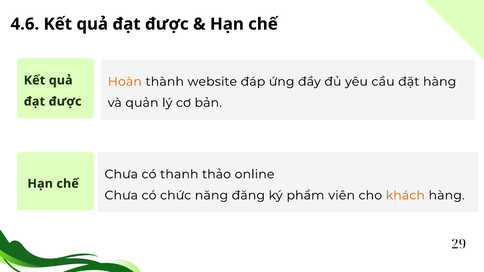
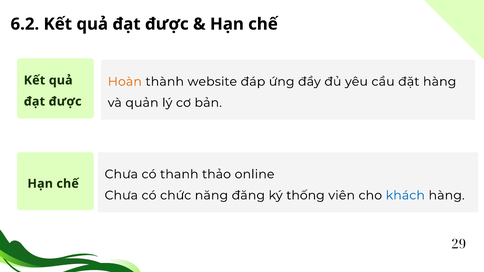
4.6: 4.6 -> 6.2 (25, 24)
phẩm: phẩm -> thống (305, 196)
khách colour: orange -> blue (405, 196)
